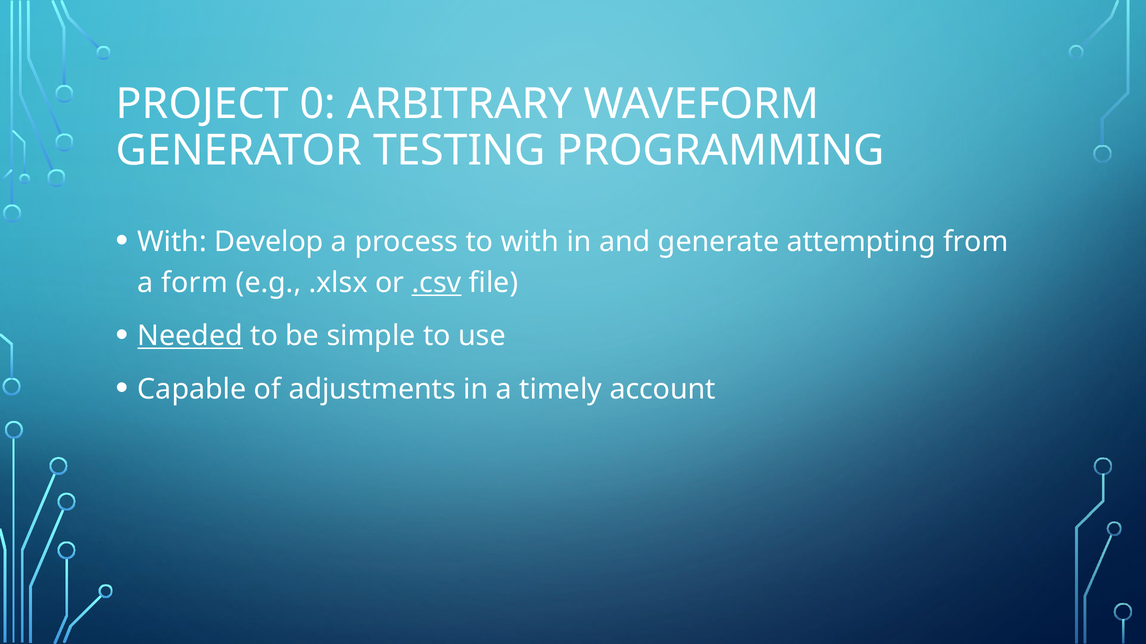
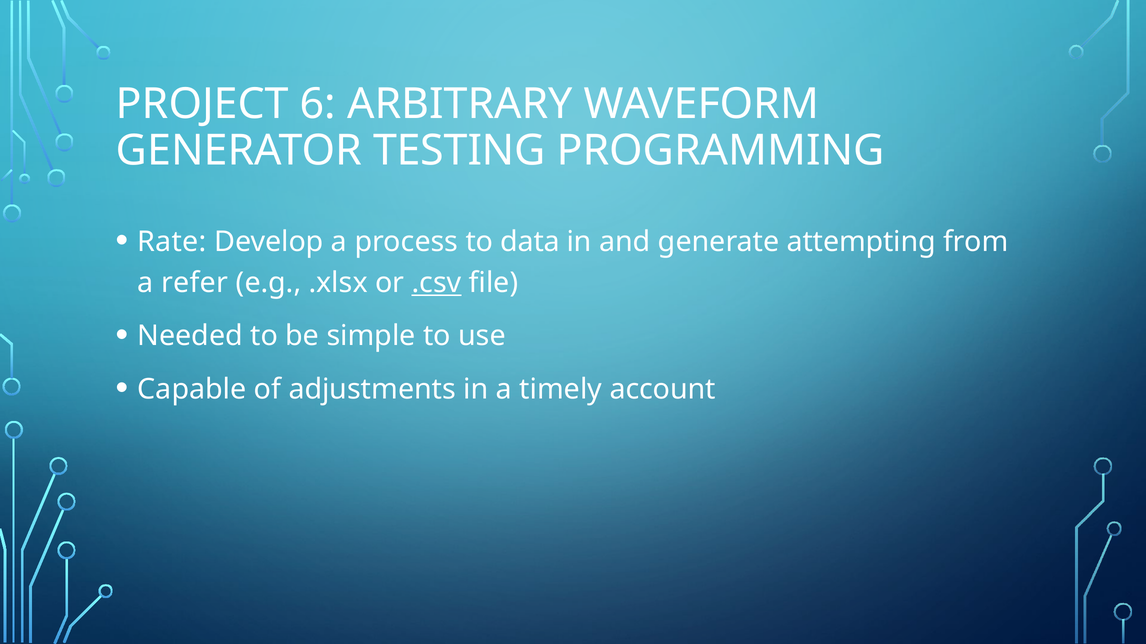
0: 0 -> 6 (318, 104)
With: With -> Rate (172, 242)
to with: with -> data (530, 242)
form: form -> refer (195, 283)
Needed underline: present -> none (190, 336)
